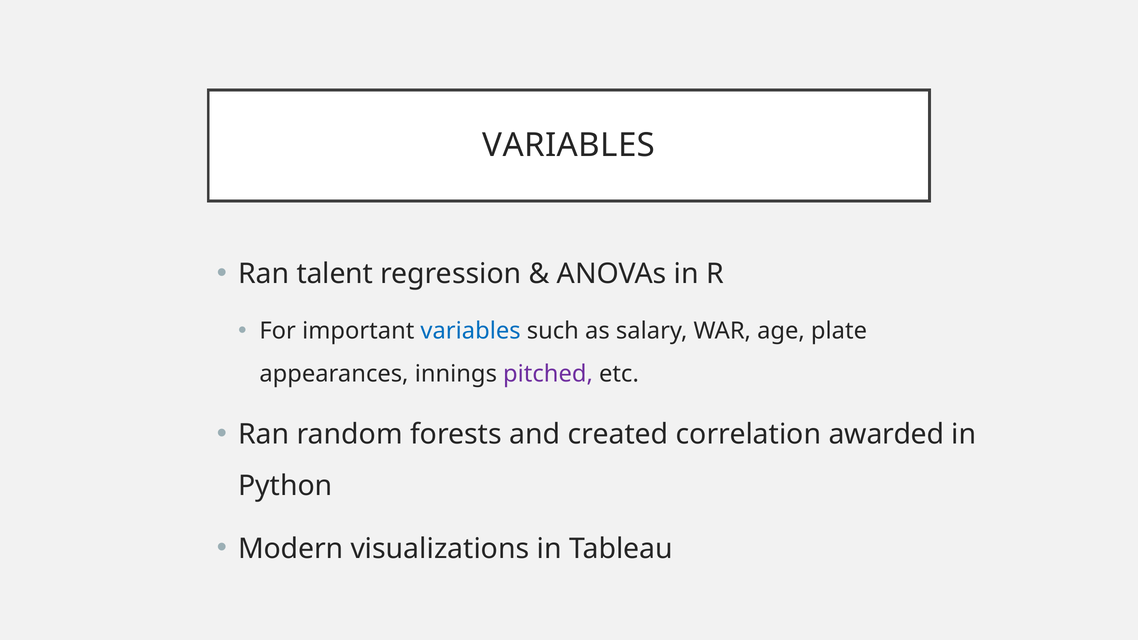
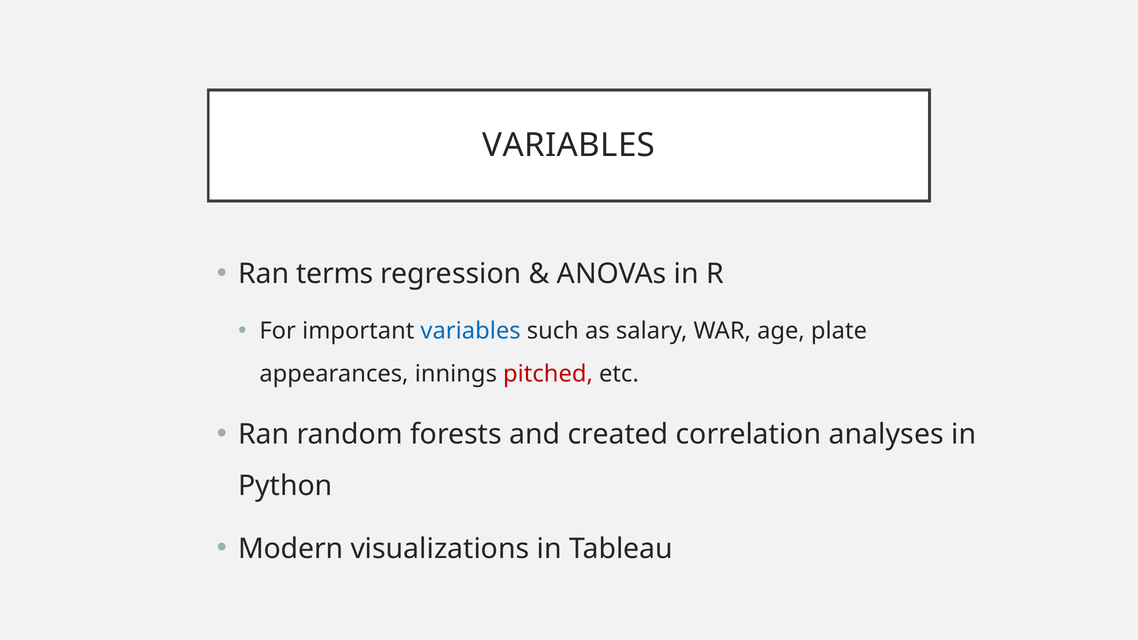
talent: talent -> terms (335, 274)
pitched colour: purple -> red (548, 374)
awarded: awarded -> analyses (886, 434)
